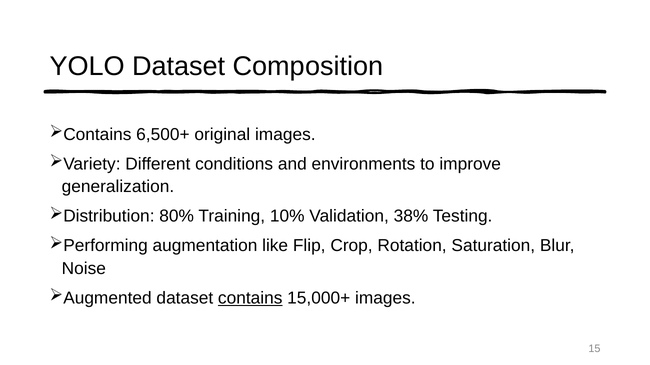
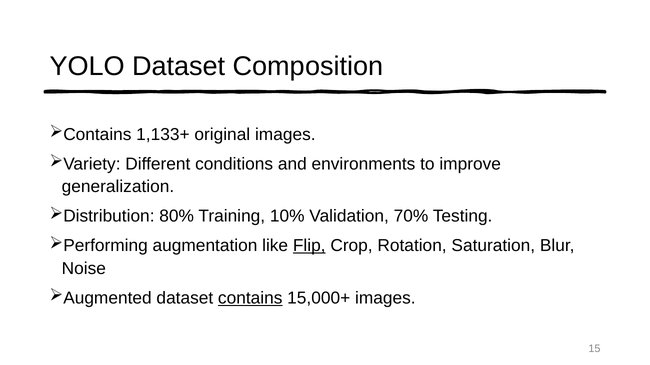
6,500+: 6,500+ -> 1,133+ (163, 135)
38%: 38% -> 70% (411, 217)
Flip underline: none -> present (309, 246)
